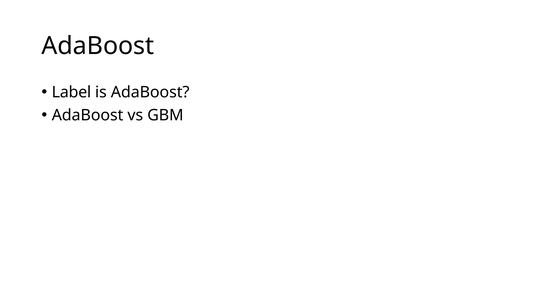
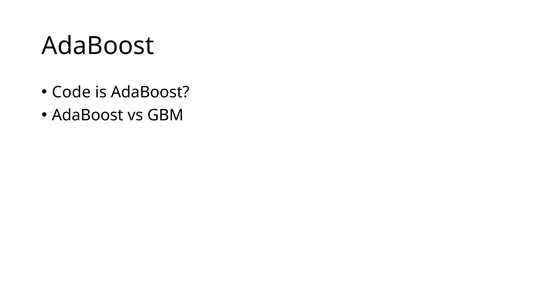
Label: Label -> Code (71, 92)
